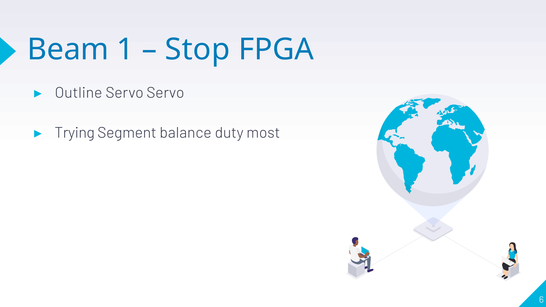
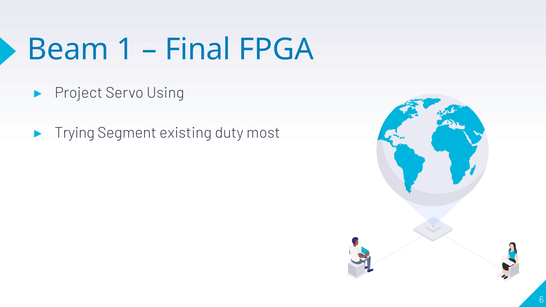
Stop: Stop -> Final (198, 49)
Outline: Outline -> Project (79, 93)
Servo Servo: Servo -> Using (165, 93)
balance: balance -> existing (186, 133)
